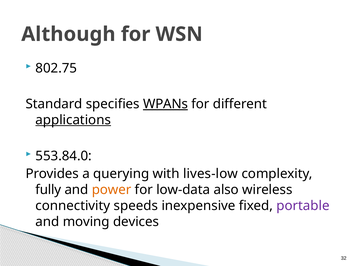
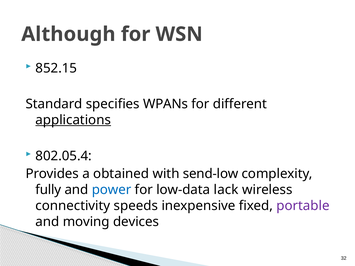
802.75: 802.75 -> 852.15 (56, 68)
WPANs underline: present -> none (166, 104)
553.84.0: 553.84.0 -> 802.05.4 (64, 156)
querying: querying -> obtained (121, 174)
lives-low: lives-low -> send-low (211, 174)
power colour: orange -> blue (112, 190)
also: also -> lack (226, 190)
